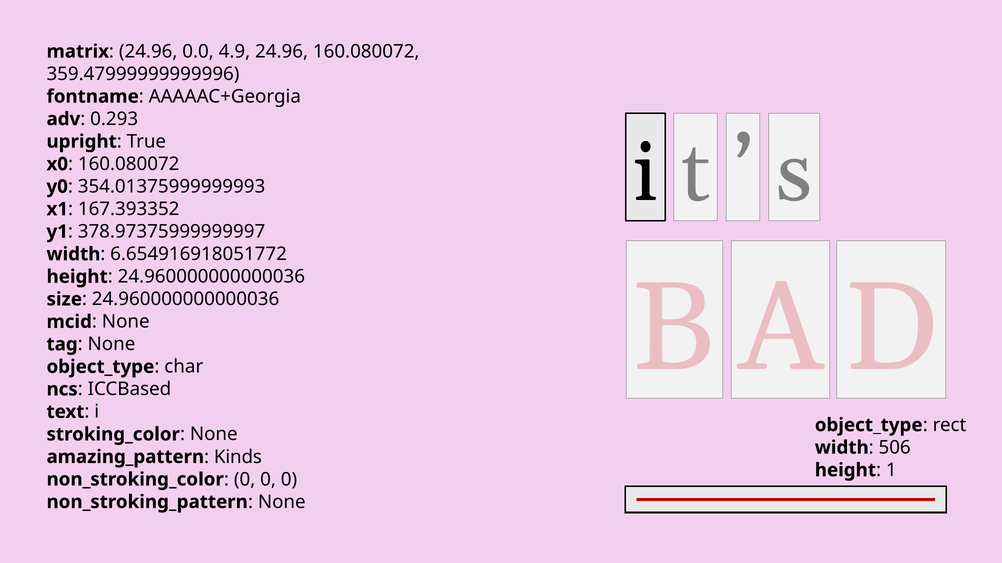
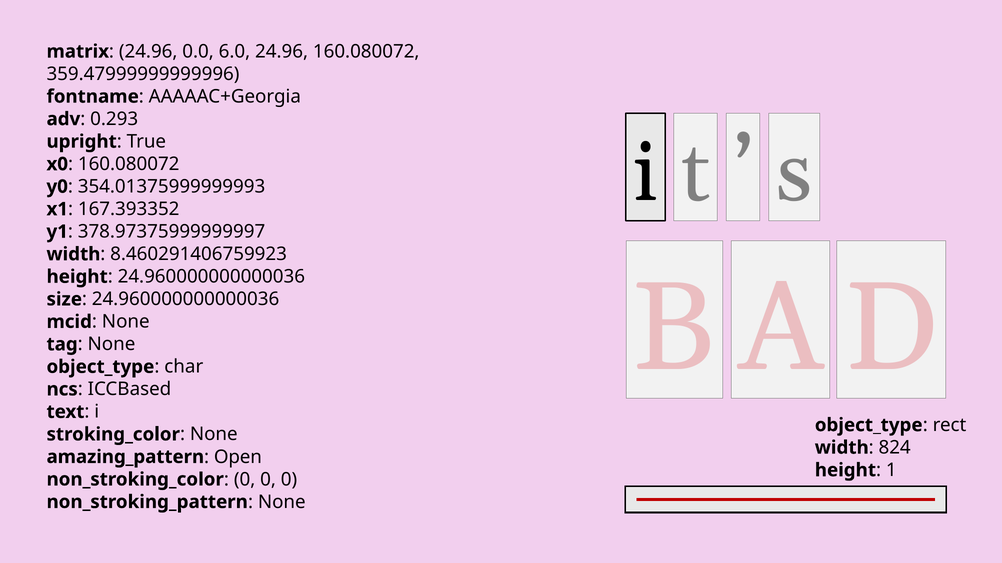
4.9: 4.9 -> 6.0 (234, 52)
6.654916918051772: 6.654916918051772 -> 8.460291406759923 (199, 254)
506: 506 -> 824 (895, 448)
Kinds: Kinds -> Open (238, 457)
